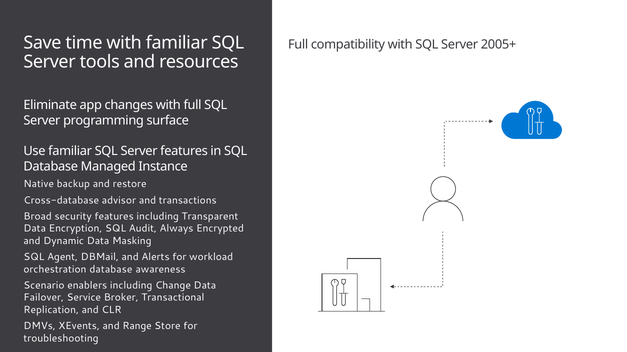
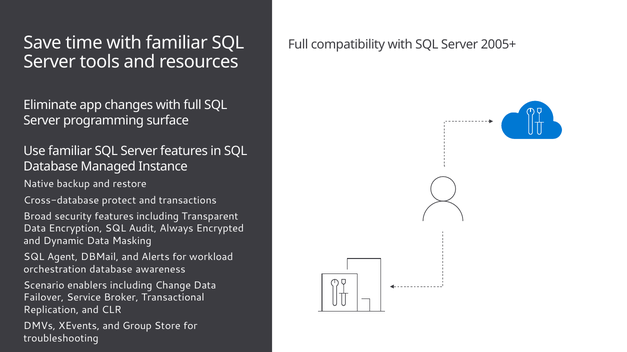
advisor: advisor -> protect (119, 201)
Range: Range -> Group (137, 326)
